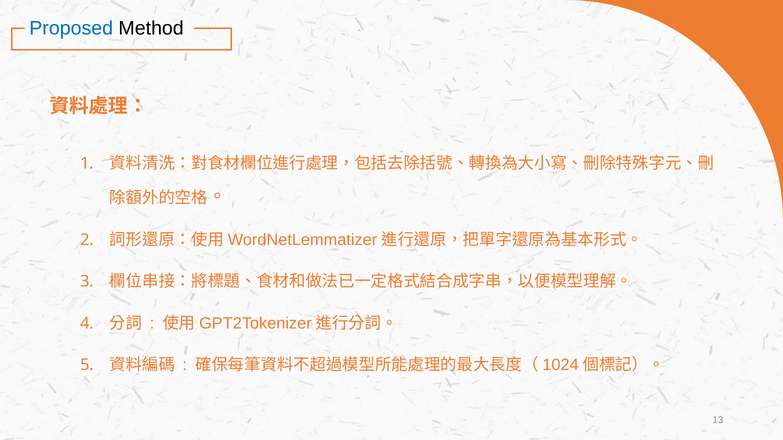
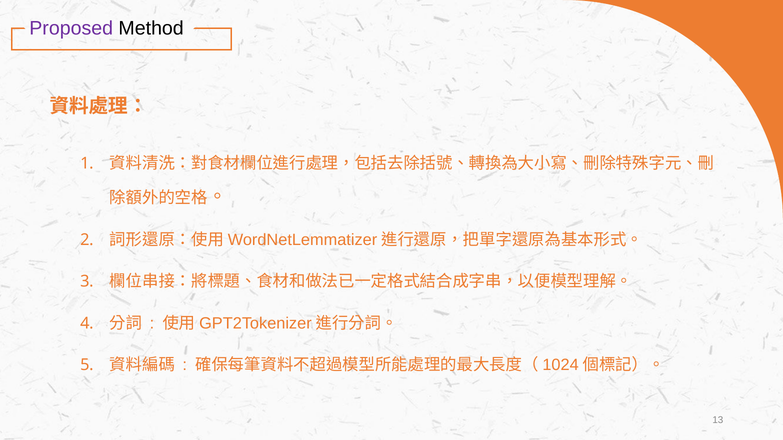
Proposed colour: blue -> purple (71, 28)
